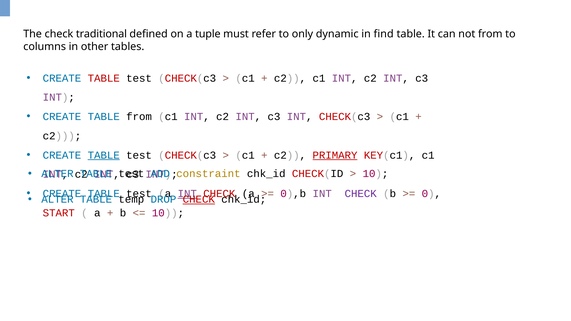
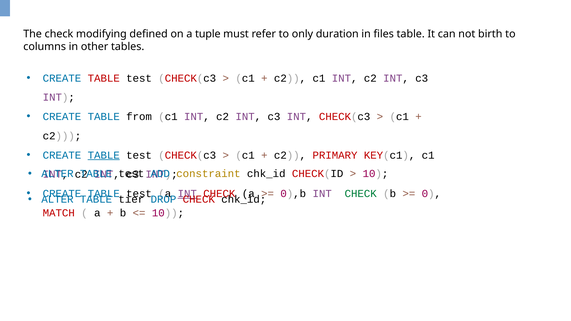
traditional: traditional -> modifying (101, 34)
dynamic: dynamic -> duration (337, 34)
find: find -> files (384, 34)
not from: from -> birth (490, 34)
PRIMARY underline: present -> none (335, 155)
CHECK colour: purple -> green (361, 194)
temp: temp -> tier (131, 200)
CHECK underline: present -> none (199, 200)
START: START -> MATCH (59, 213)
